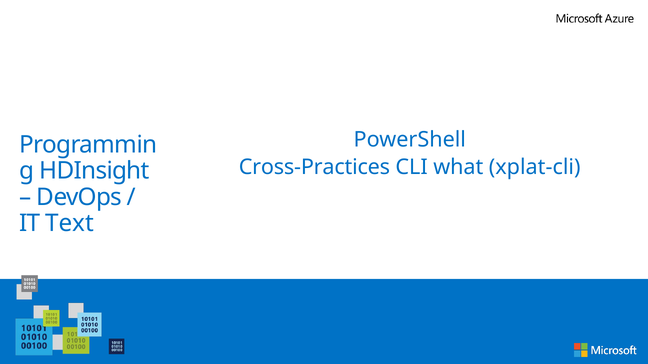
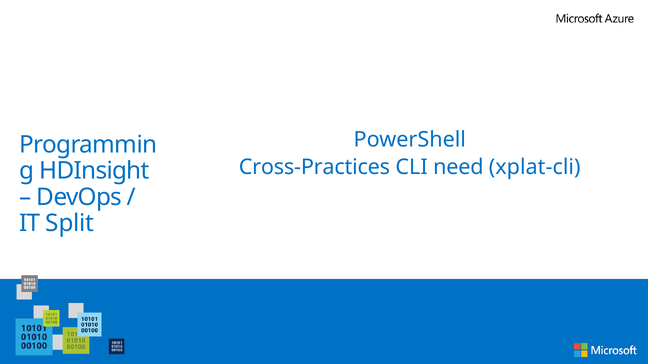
what: what -> need (458, 168)
Text: Text -> Split (70, 224)
